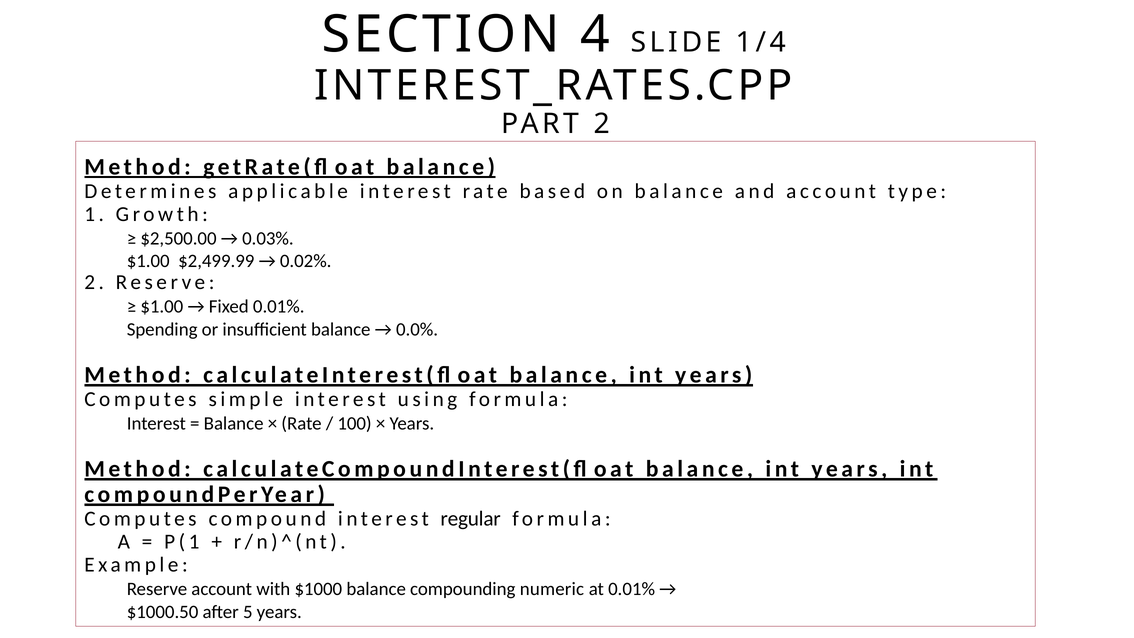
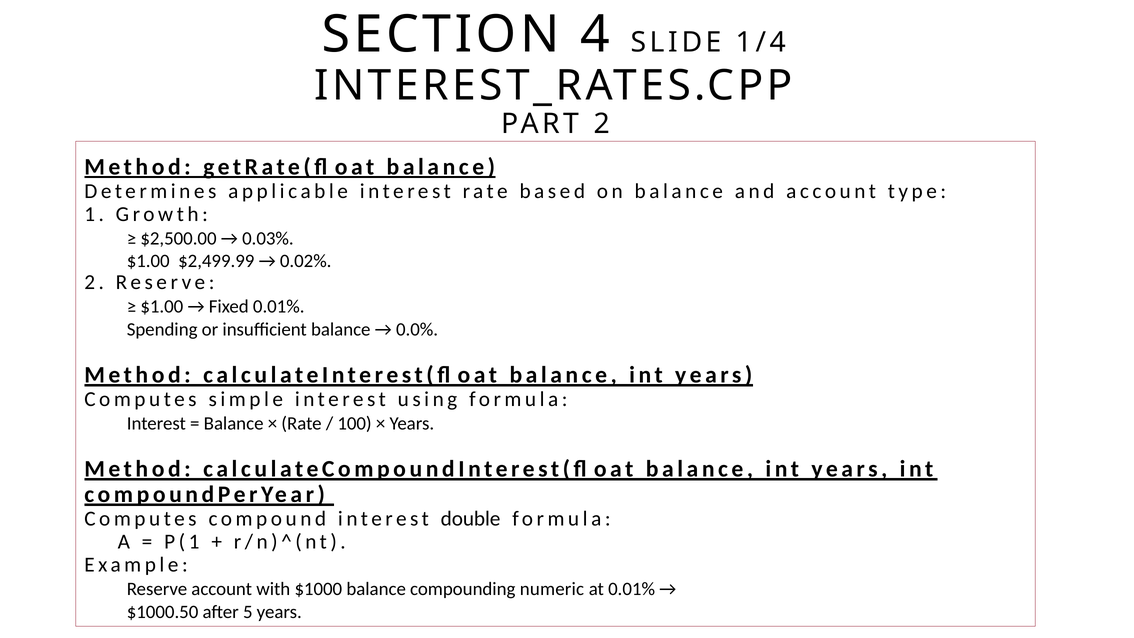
regular: regular -> double (471, 519)
